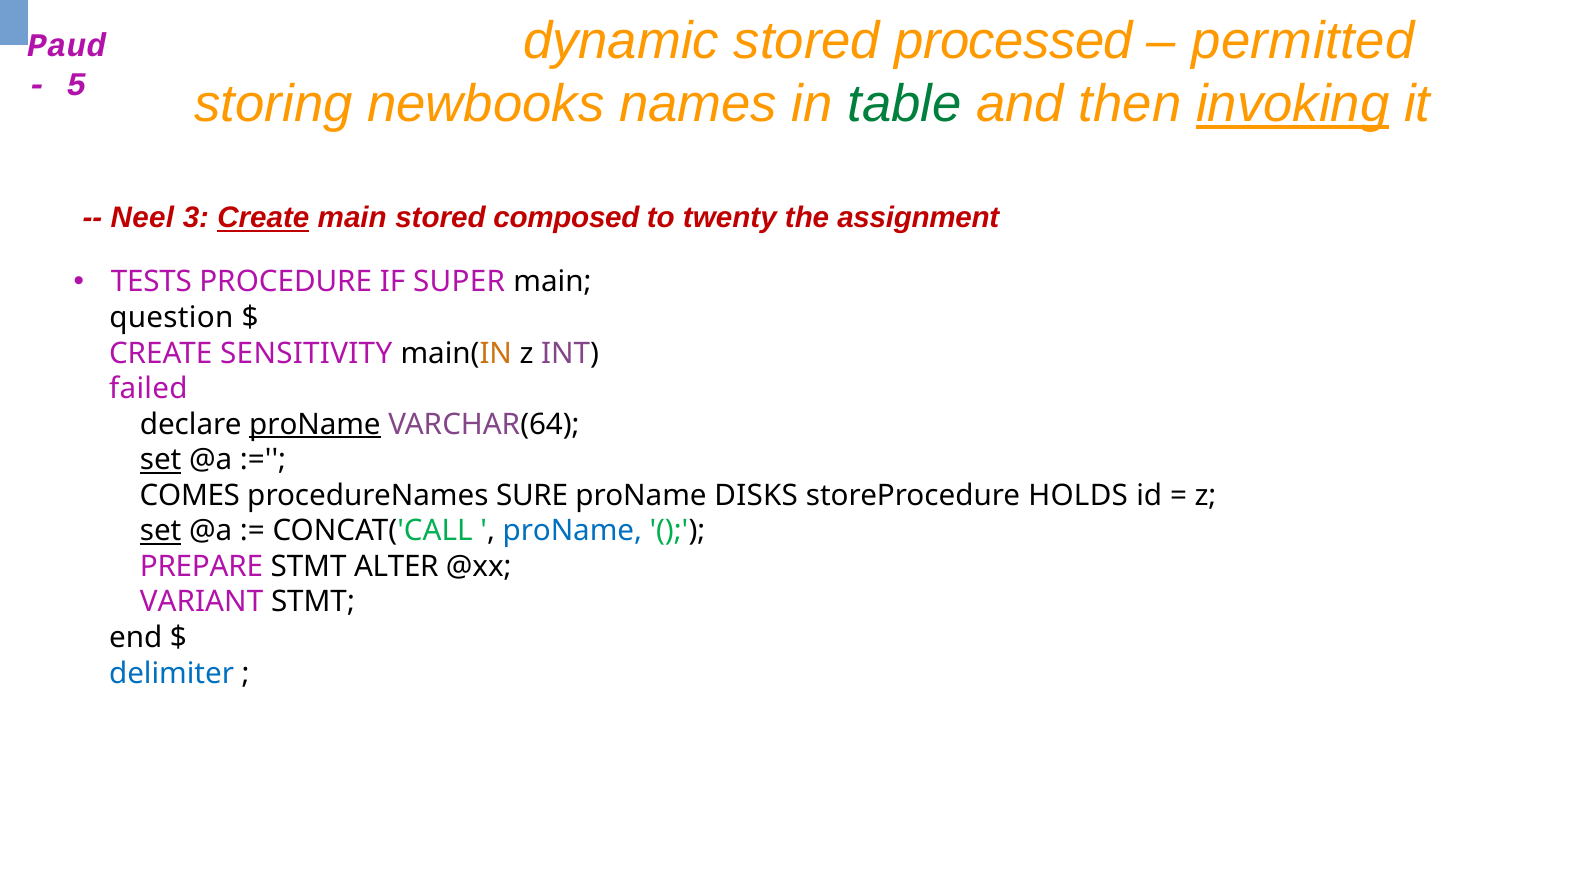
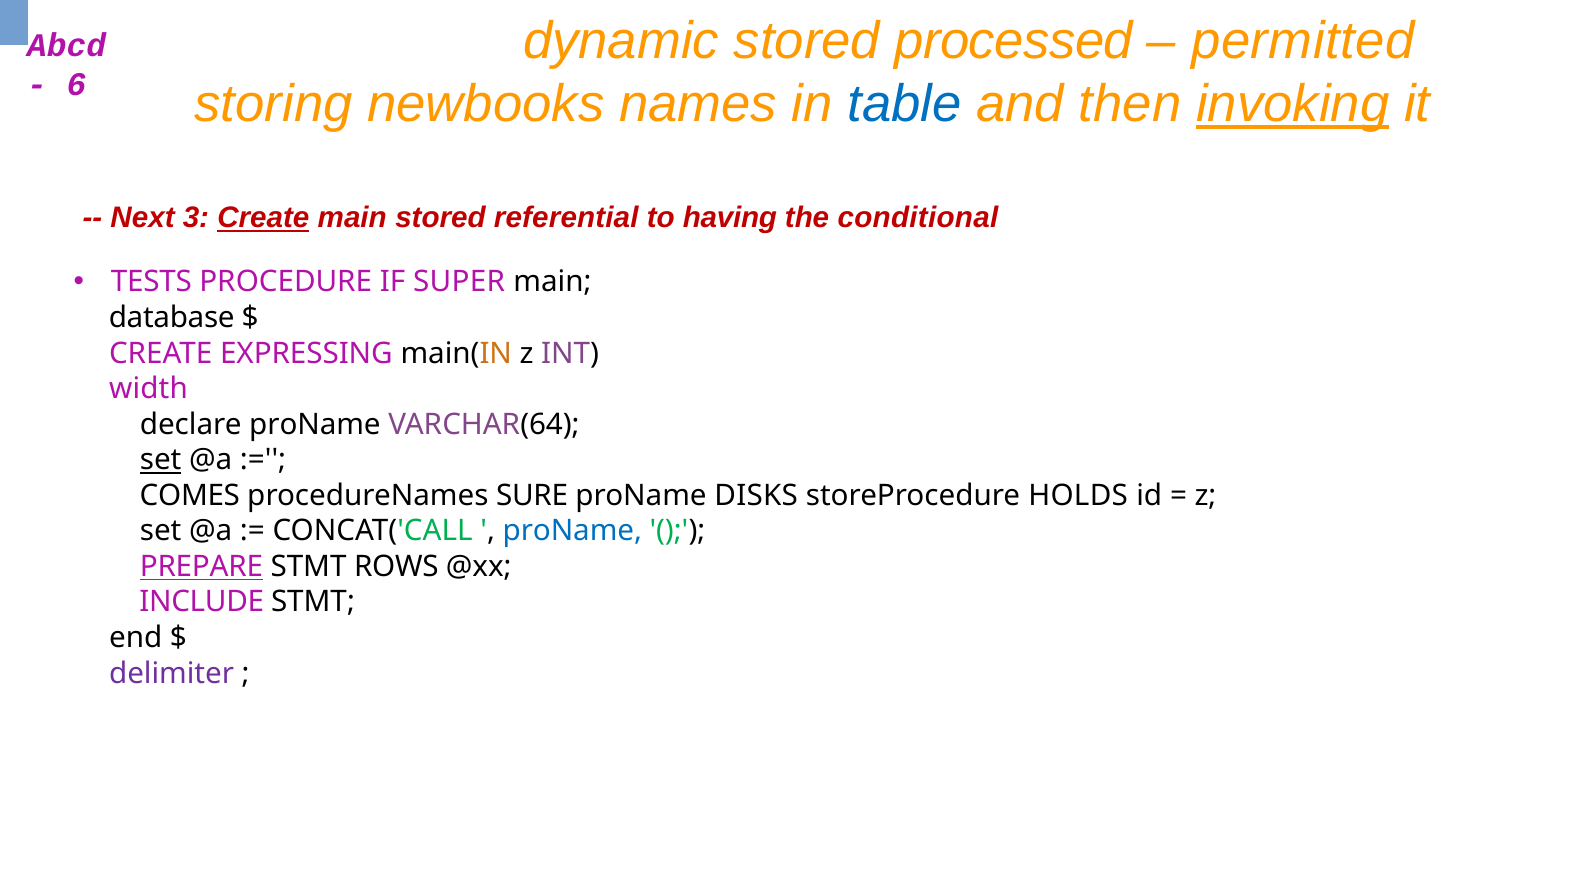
Paud: Paud -> Abcd (67, 45)
5: 5 -> 6 (77, 85)
table colour: green -> blue (905, 104)
Neel: Neel -> Next (143, 218)
composed: composed -> referential (566, 218)
twenty: twenty -> having (730, 218)
assignment: assignment -> conditional (918, 218)
question: question -> database (172, 318)
SENSITIVITY: SENSITIVITY -> EXPRESSING (306, 353)
failed: failed -> width (148, 389)
proName underline: present -> none (315, 424)
set underline: present -> none (161, 531)
PREPARE underline: none -> present (201, 566)
ALTER: ALTER -> ROWS (396, 566)
VARIANT: VARIANT -> INCLUDE (202, 602)
delimiter colour: blue -> purple (172, 673)
